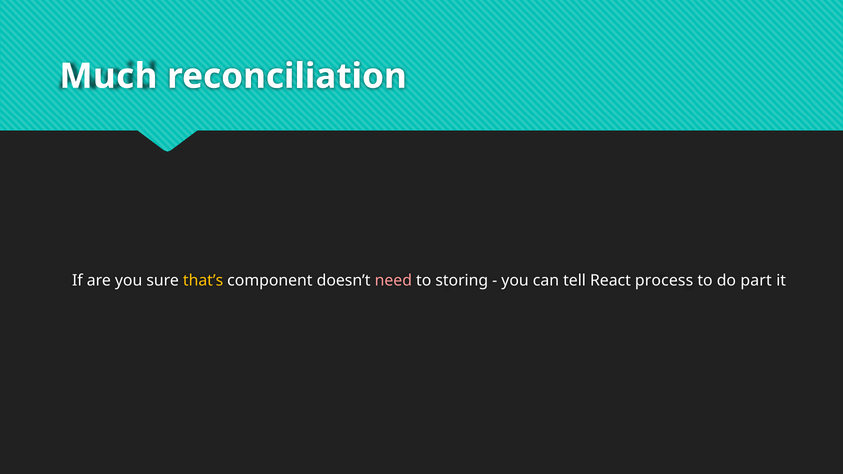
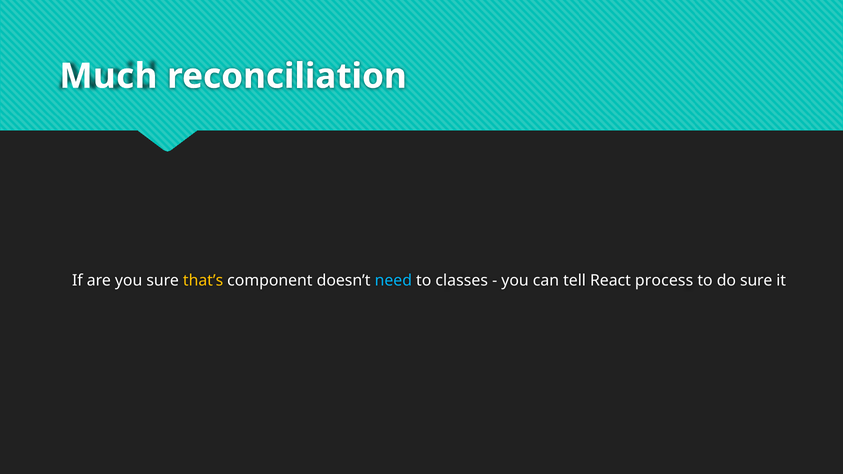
need colour: pink -> light blue (393, 280)
storing: storing -> classes (462, 280)
do part: part -> sure (756, 280)
